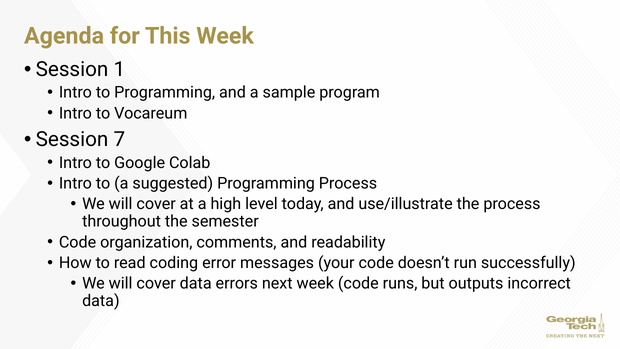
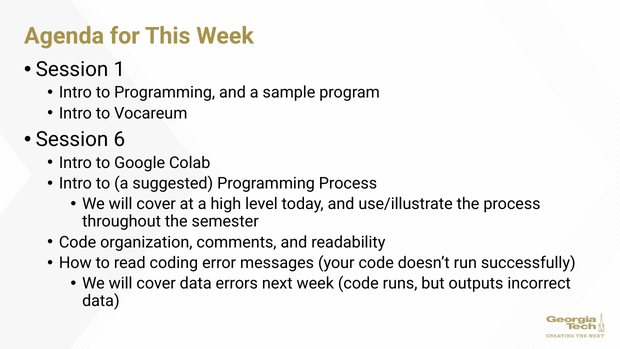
7: 7 -> 6 (119, 140)
